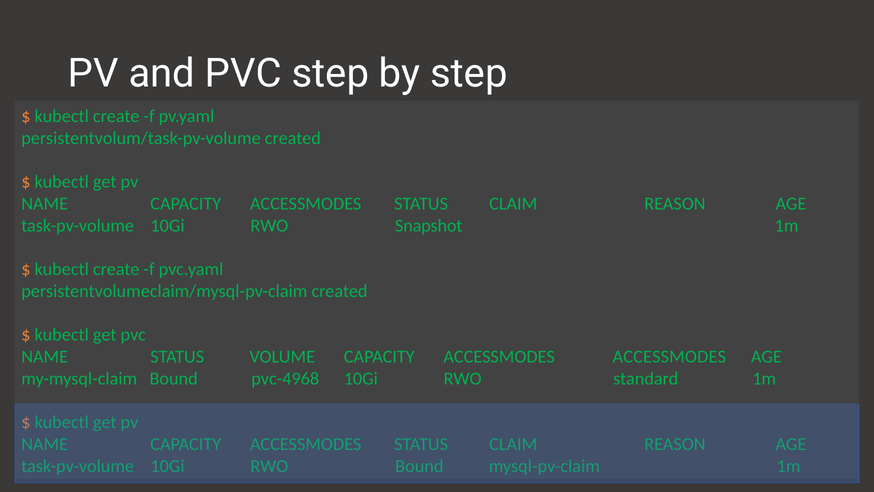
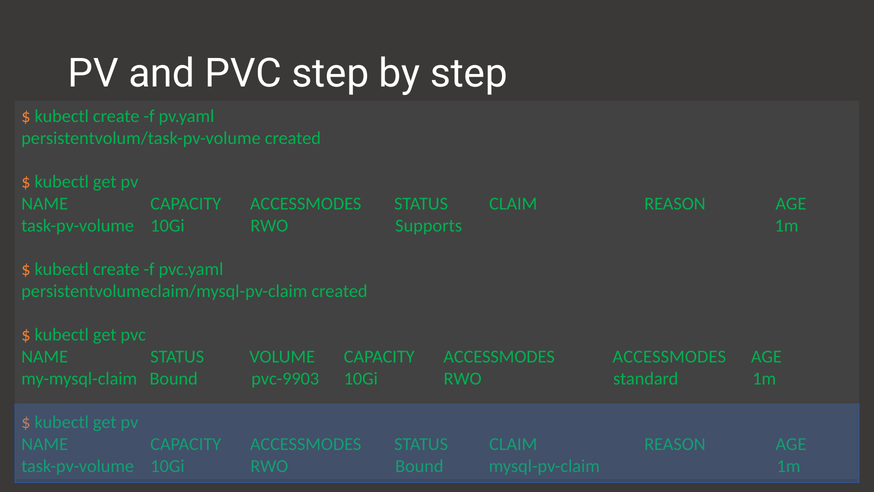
Snapshot: Snapshot -> Supports (429, 225)
pvc-4968: pvc-4968 -> pvc-9903 (285, 378)
